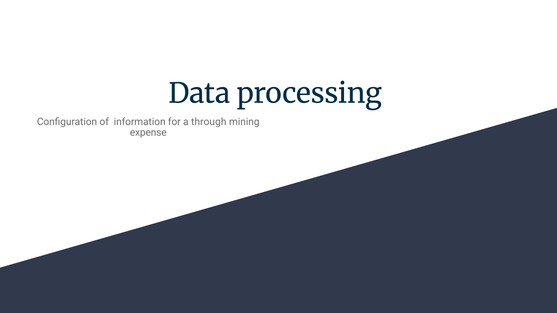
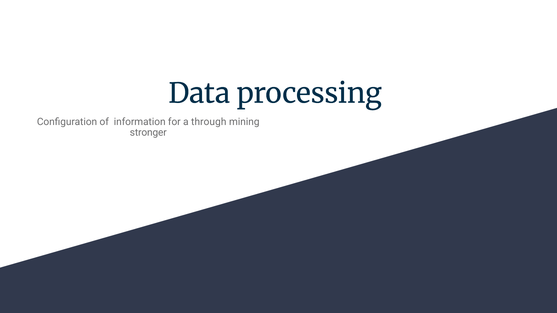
expense: expense -> stronger (148, 133)
